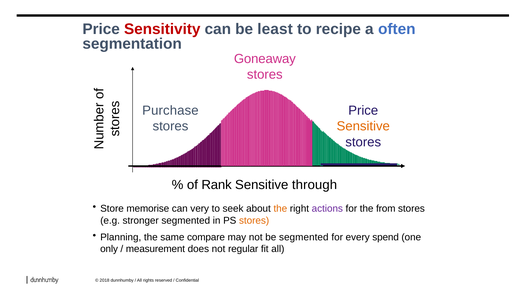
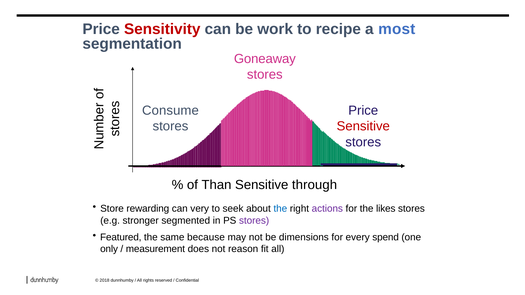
least: least -> work (275, 29)
often: often -> most (397, 29)
Purchase: Purchase -> Consume (170, 111)
Sensitive colour: orange -> red (363, 126)
Rank: Rank -> Than (217, 185)
memorise: memorise -> rewarding (148, 209)
the colour: orange -> blue (280, 209)
from: from -> likes (386, 209)
stores colour: orange -> purple (254, 221)
Planning: Planning -> Featured (121, 237)
compare: compare -> because (206, 237)
be segmented: segmented -> dimensions (304, 237)
regular: regular -> reason (243, 249)
